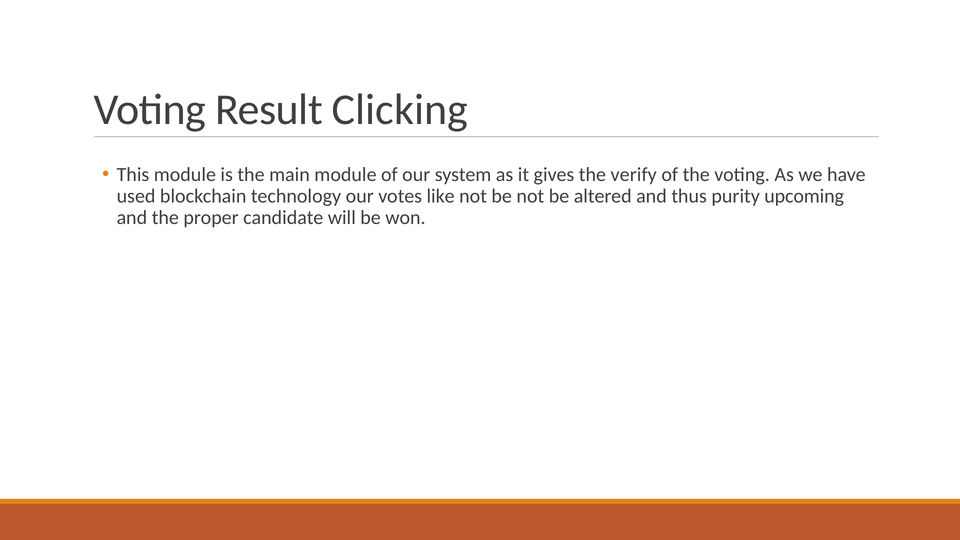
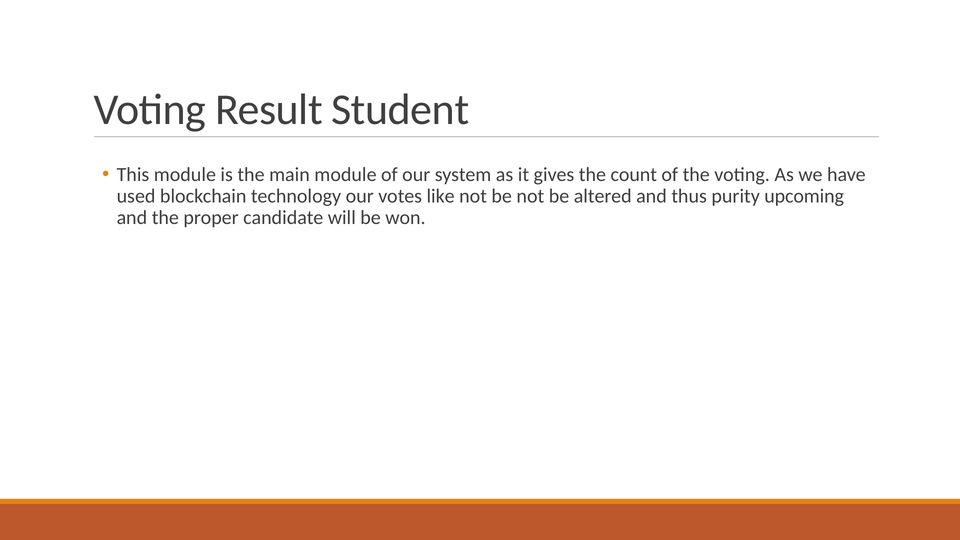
Clicking: Clicking -> Student (400, 110)
verify: verify -> count (634, 174)
